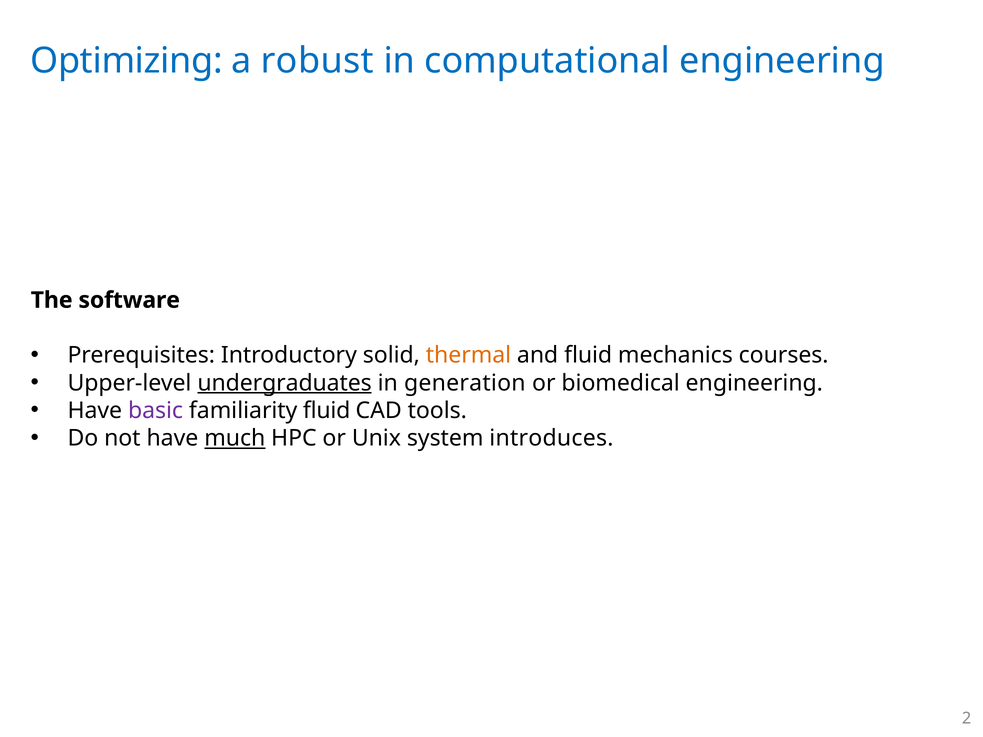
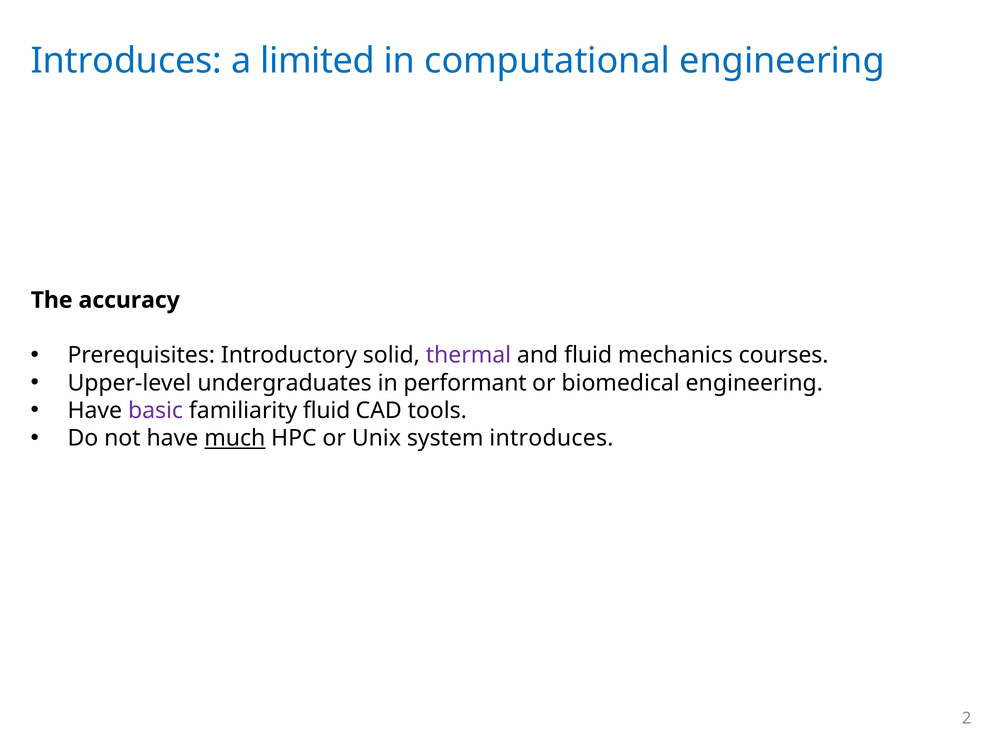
Optimizing: Optimizing -> Introduces (126, 61)
robust: robust -> limited (318, 61)
software: software -> accuracy (129, 300)
thermal colour: orange -> purple (468, 355)
undergraduates underline: present -> none (285, 383)
generation: generation -> performant (465, 383)
